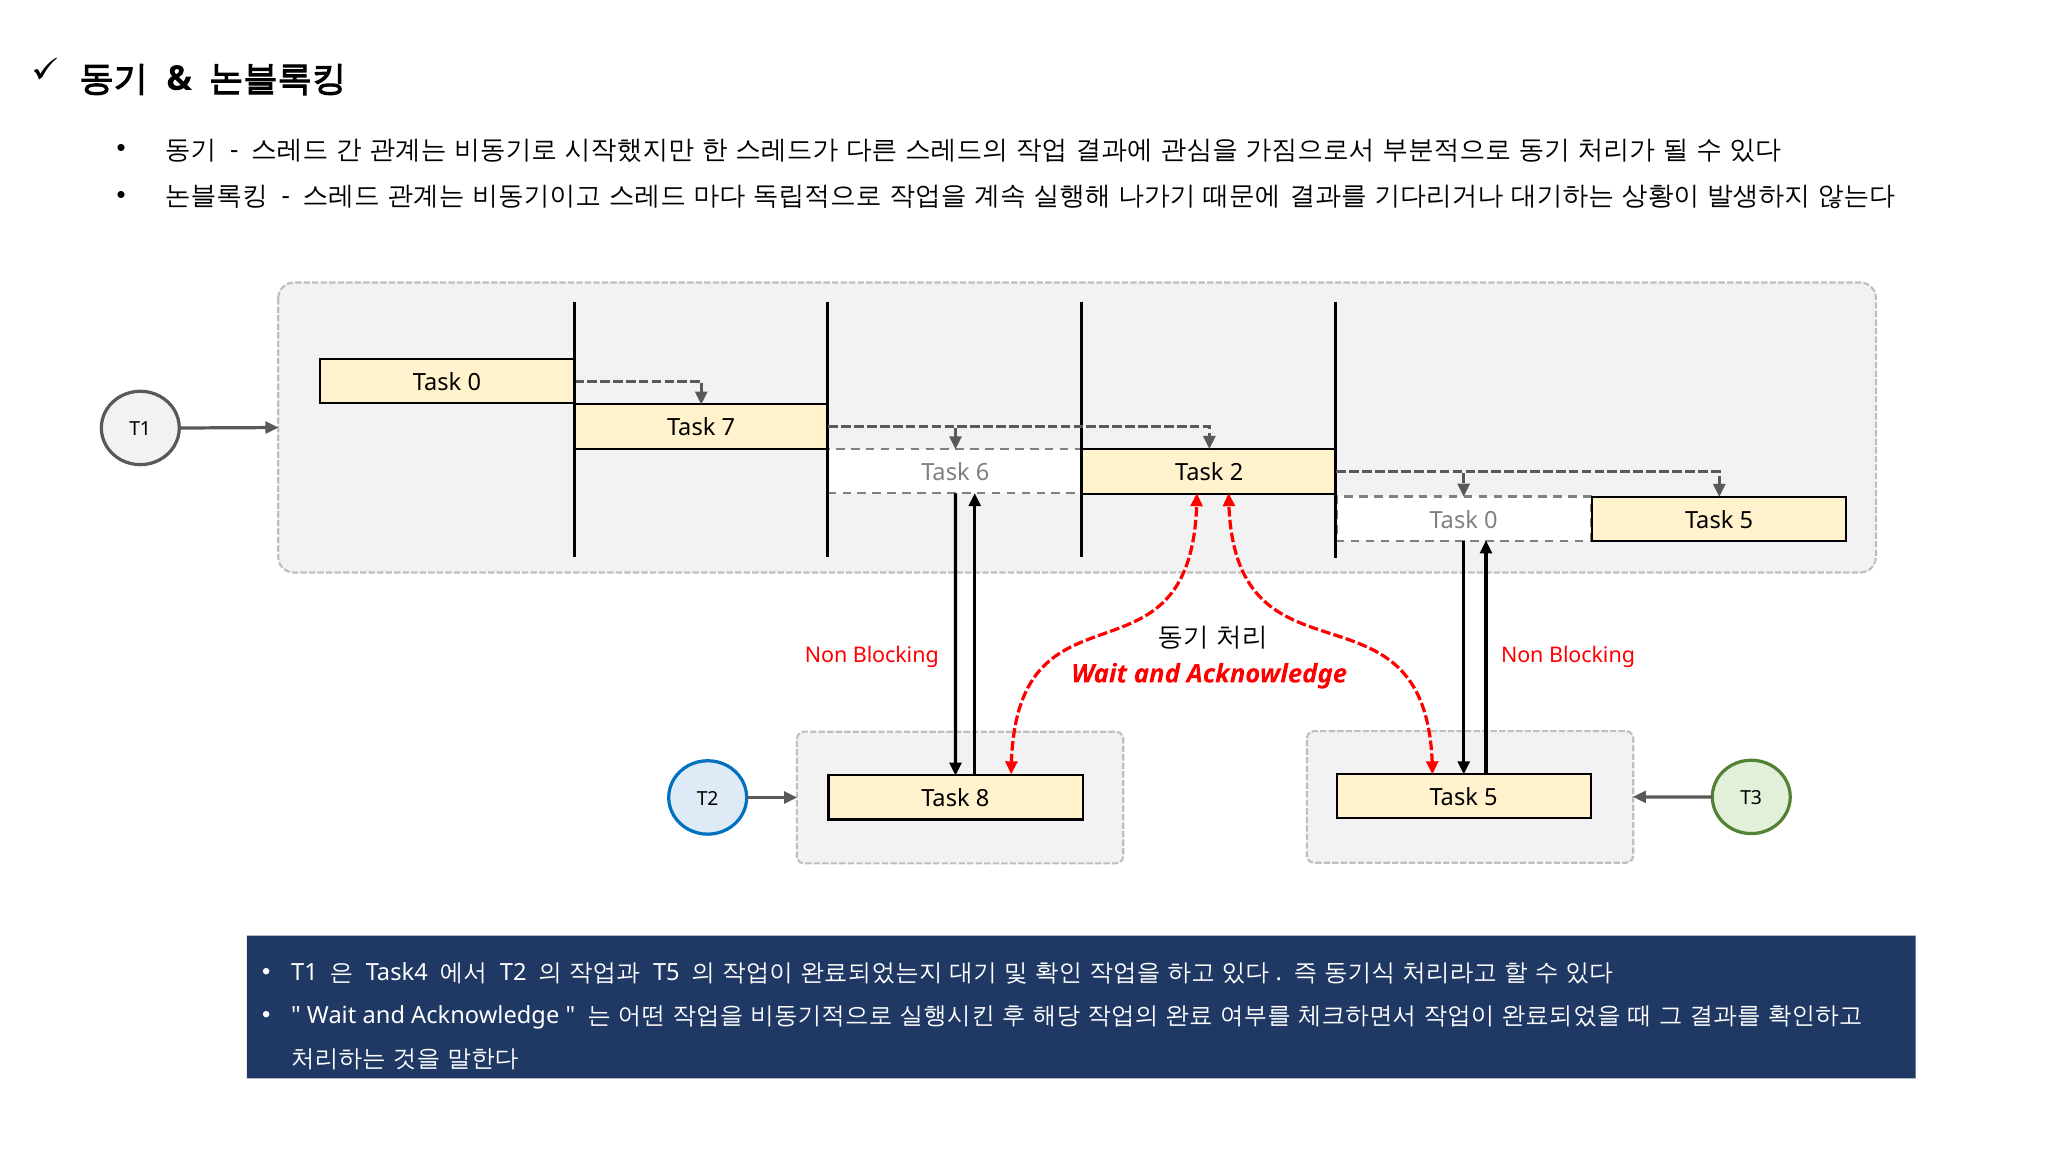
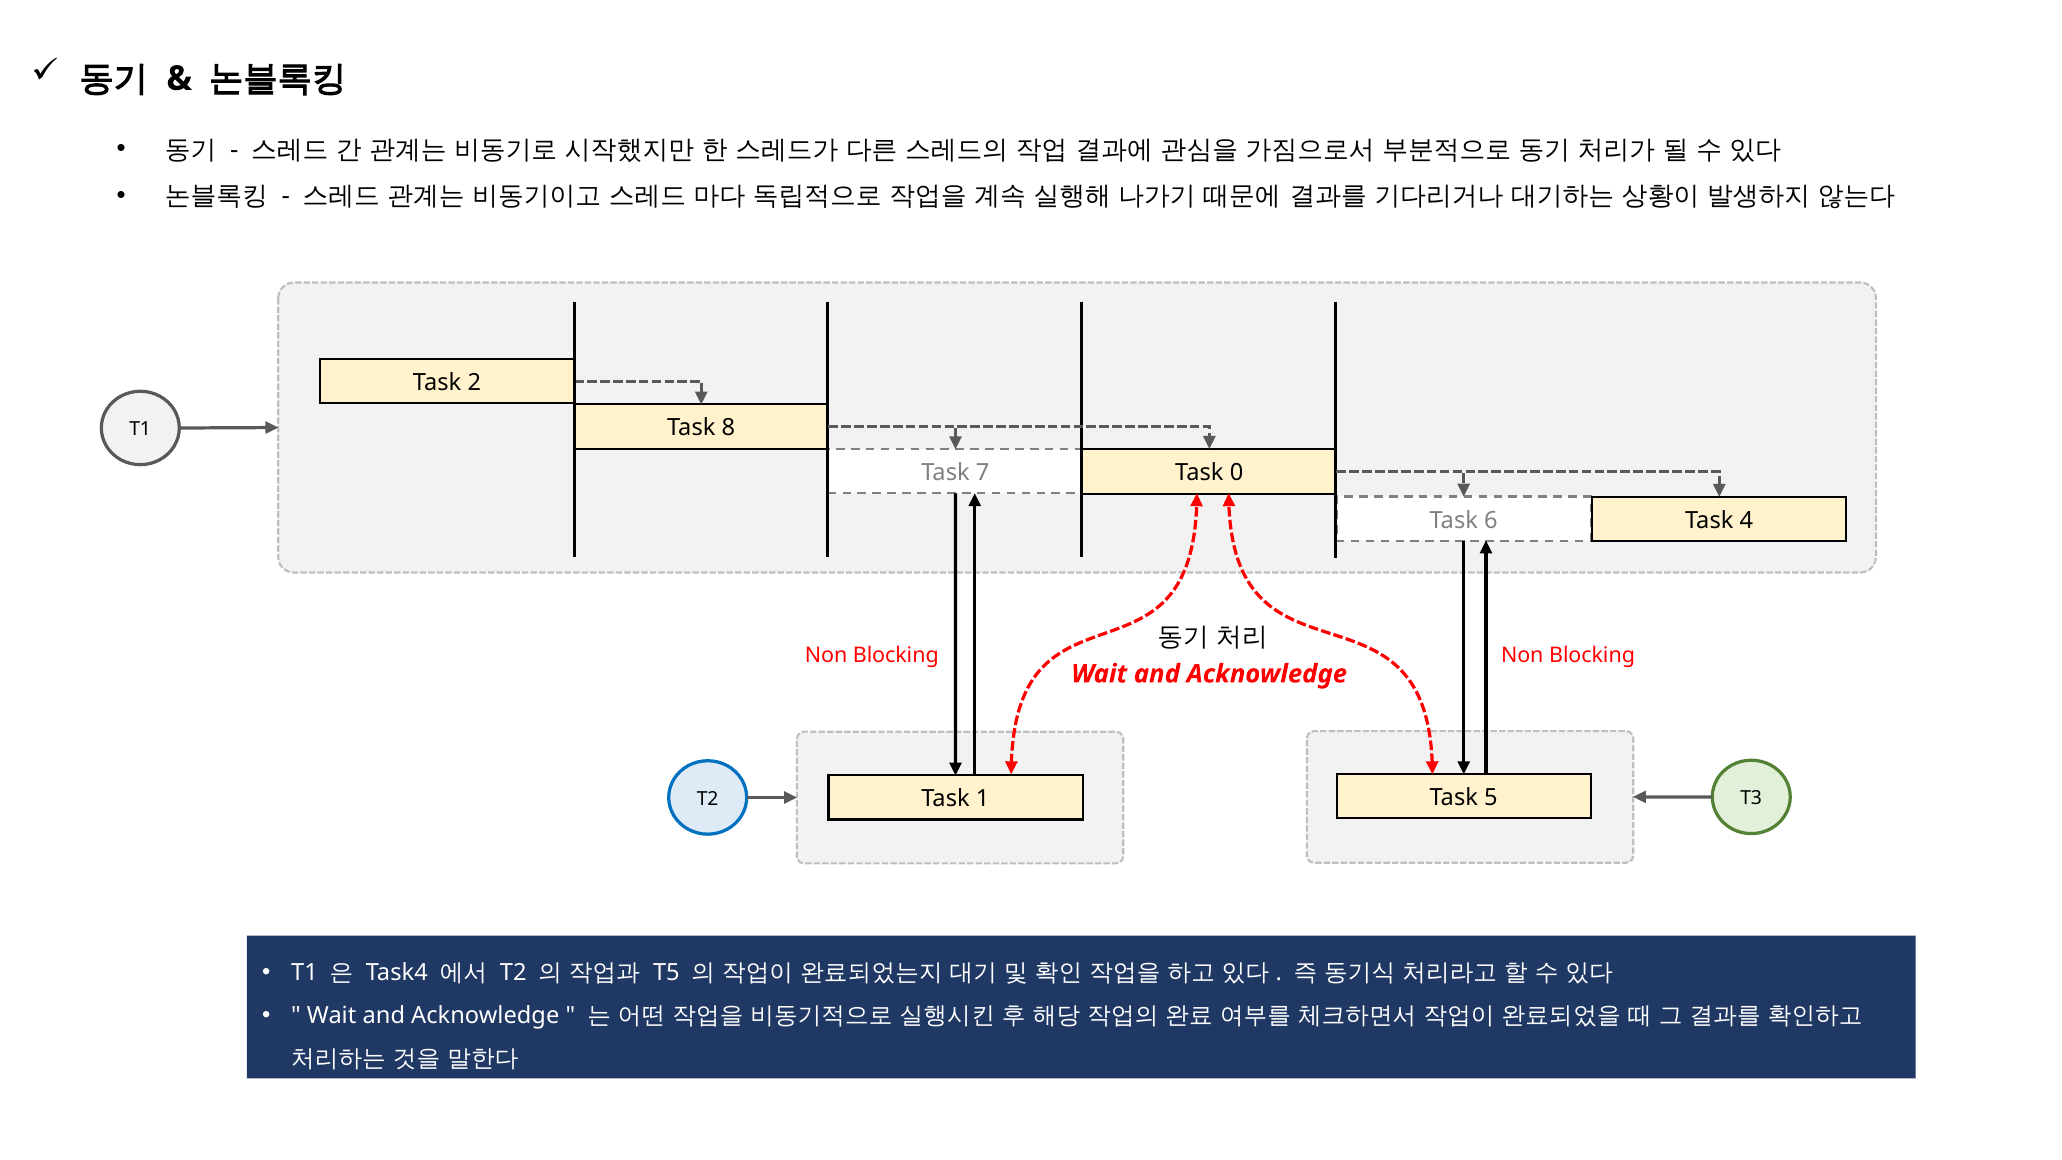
0: 0 -> 2 (474, 383)
7: 7 -> 8 (728, 428)
6: 6 -> 7 (983, 473)
2: 2 -> 0 (1237, 473)
0: 0 -> 6 (1491, 520)
5: 5 -> 4 (1746, 520)
8: 8 -> 1 (983, 799)
